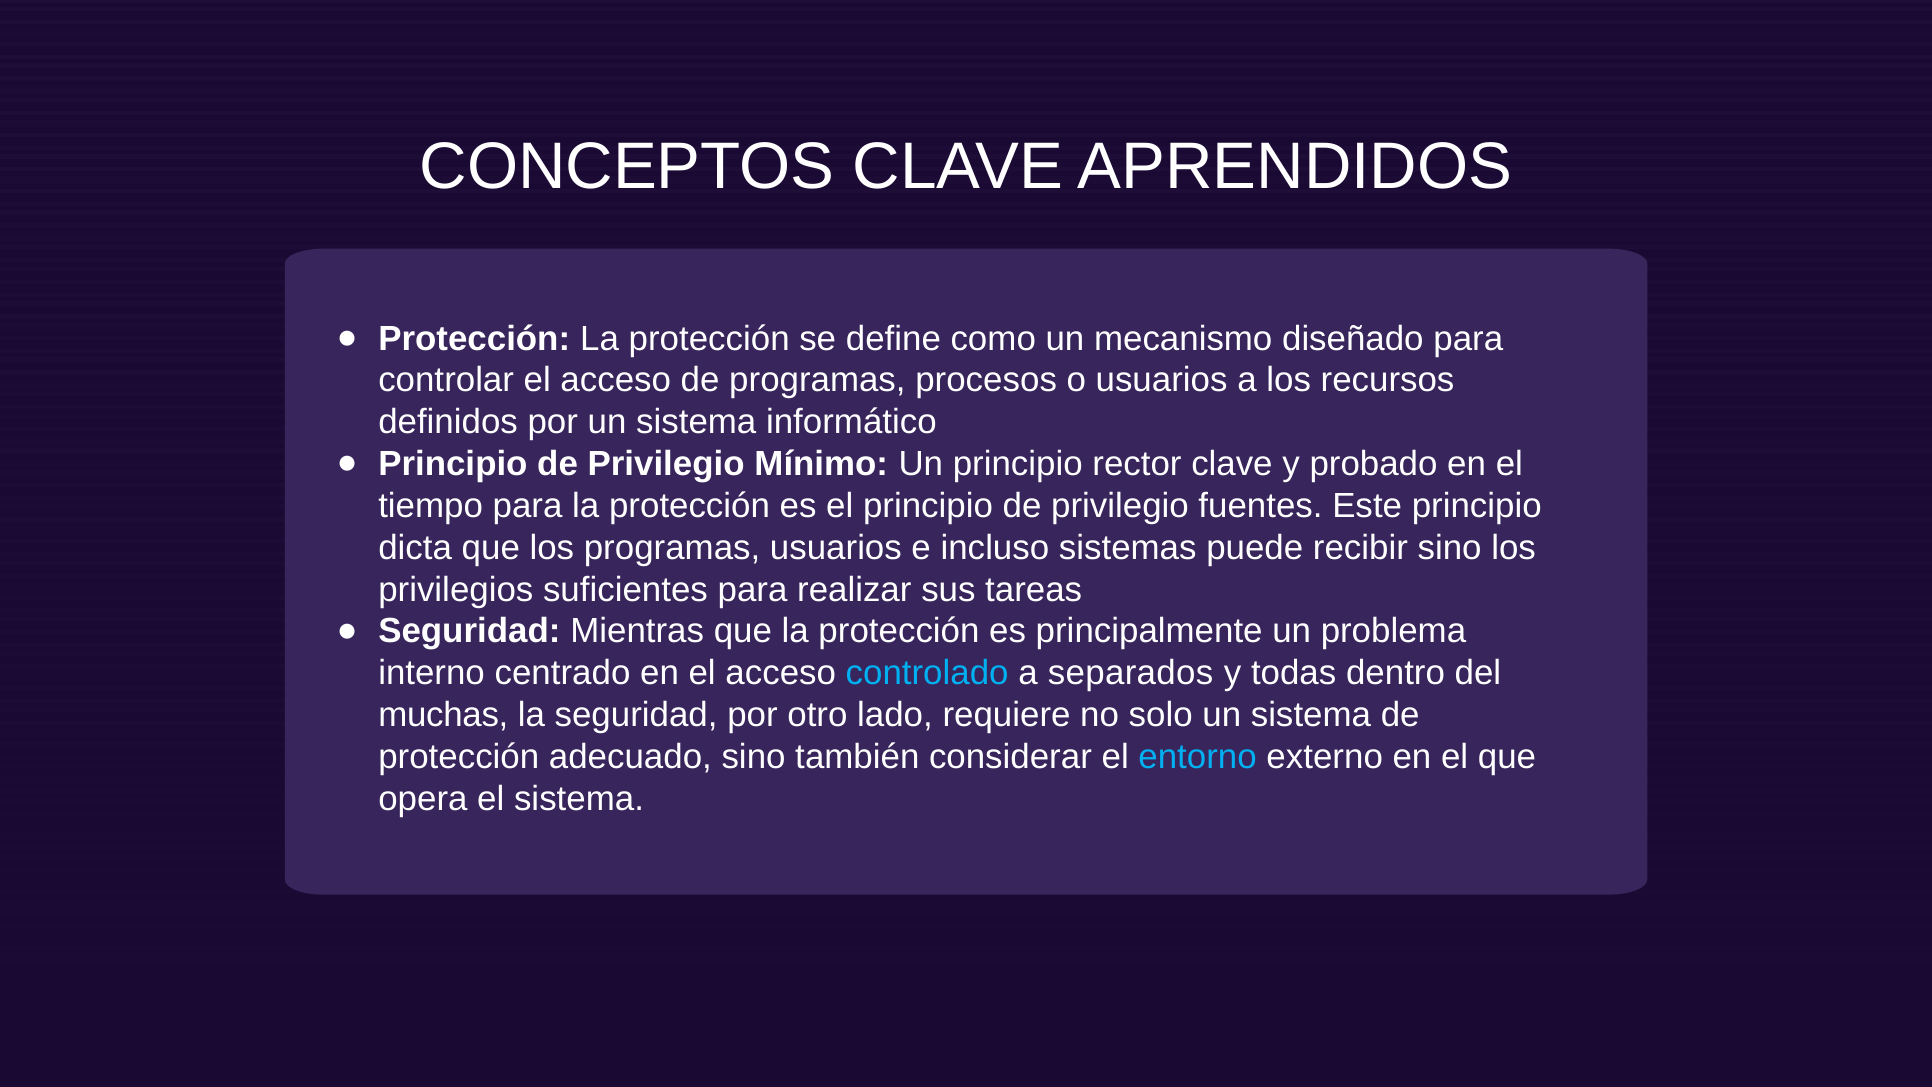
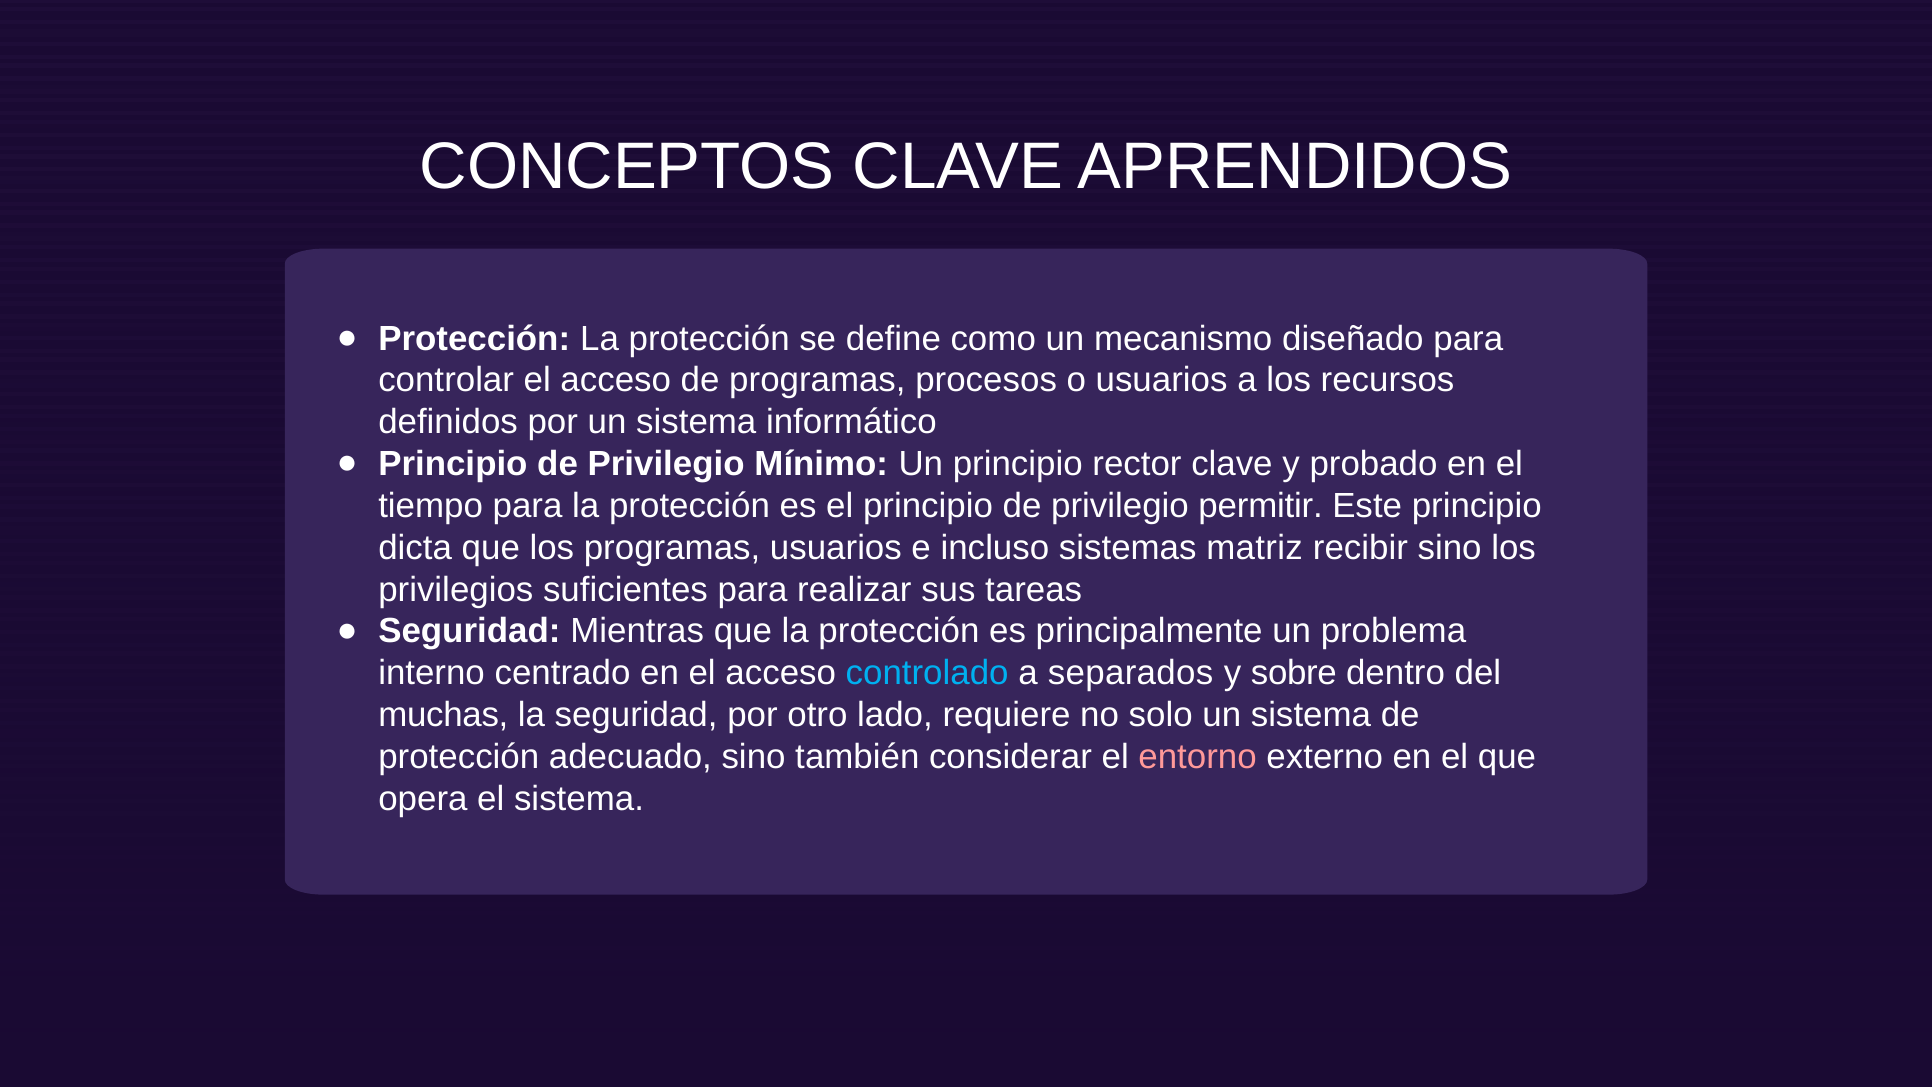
fuentes: fuentes -> permitir (1261, 506)
puede: puede -> matriz (1255, 548)
todas: todas -> sobre (1294, 673)
entorno colour: light blue -> pink (1198, 757)
